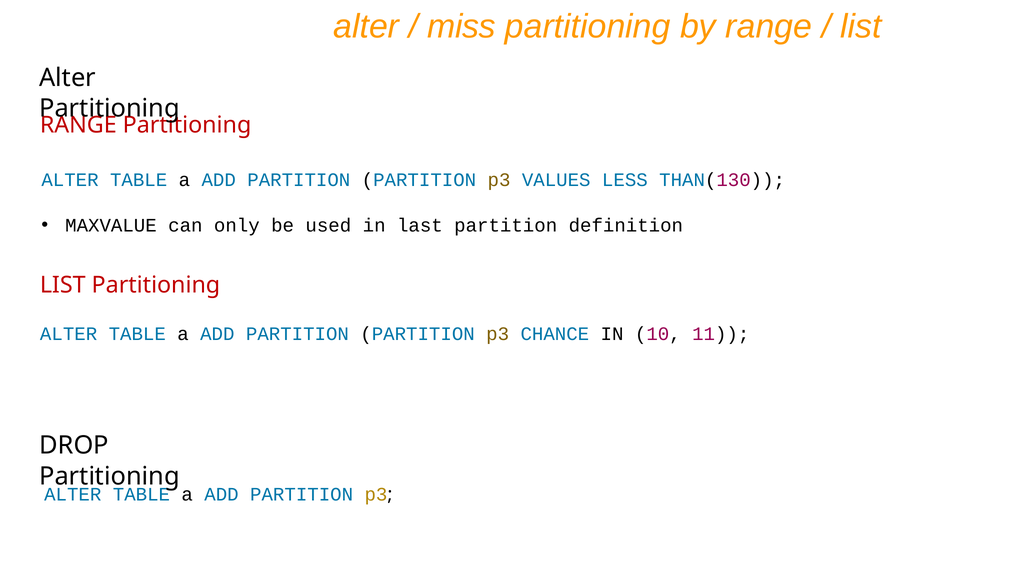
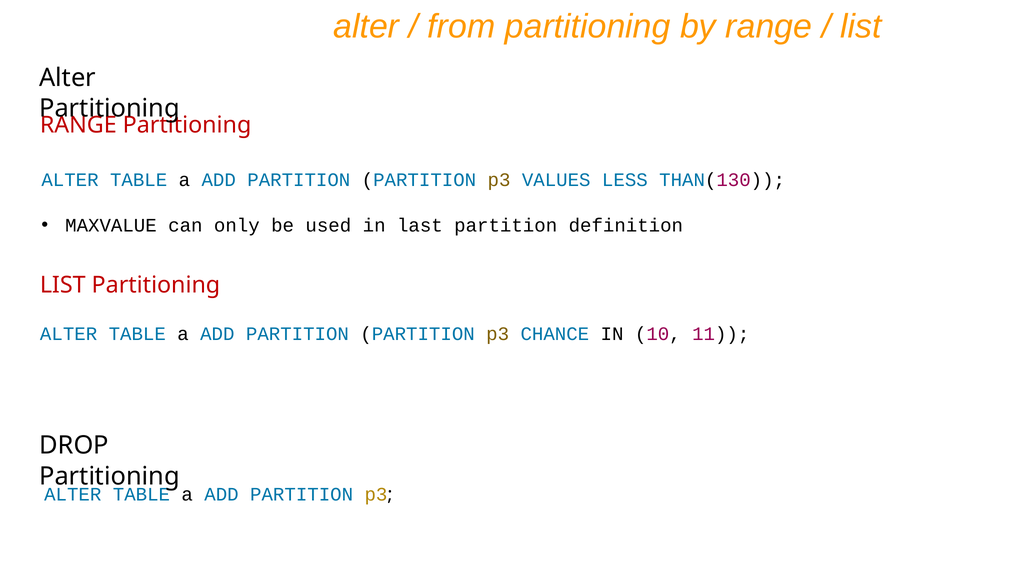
miss: miss -> from (461, 26)
